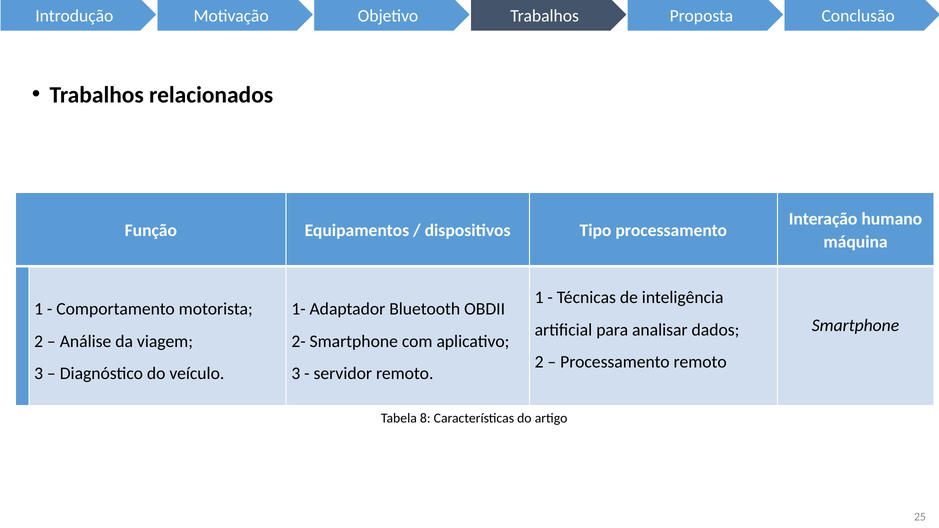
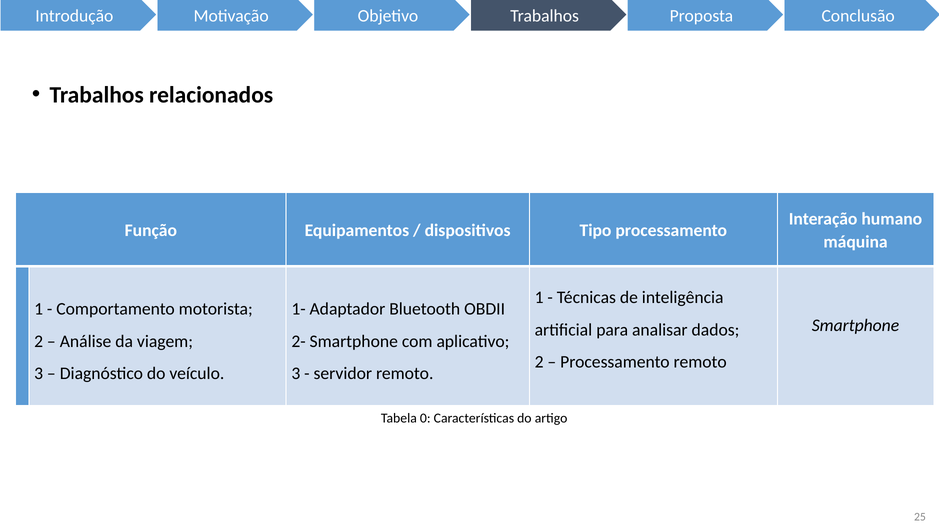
8: 8 -> 0 (425, 418)
